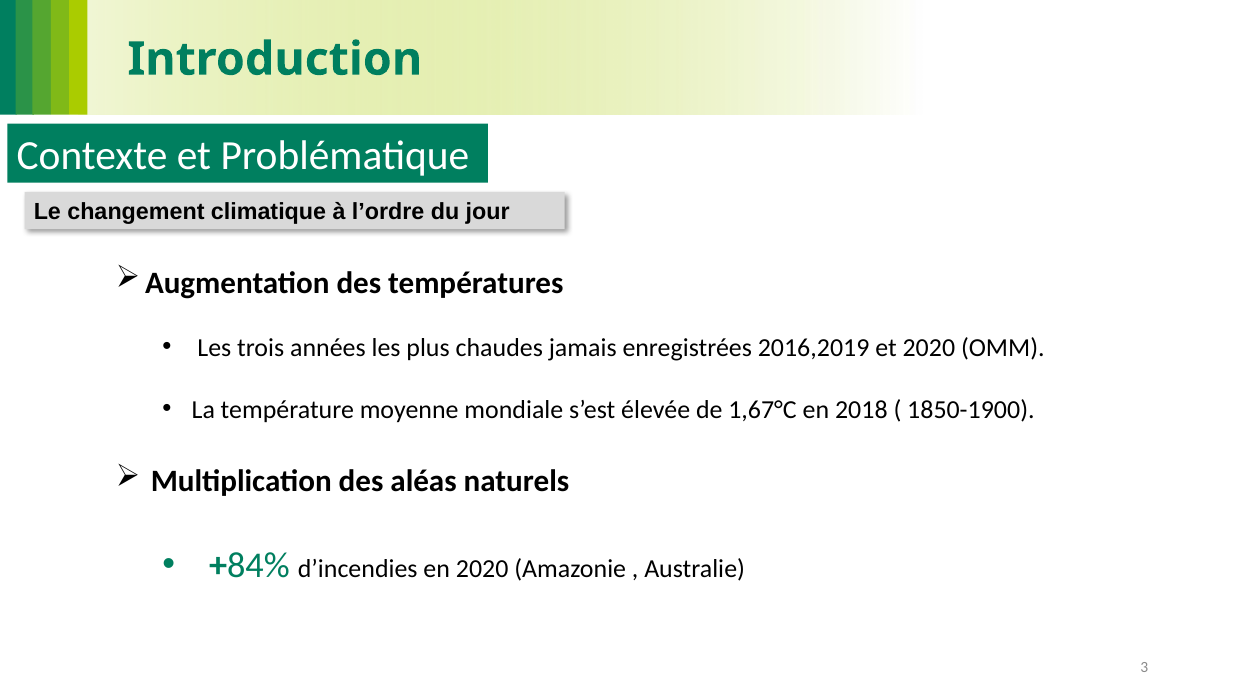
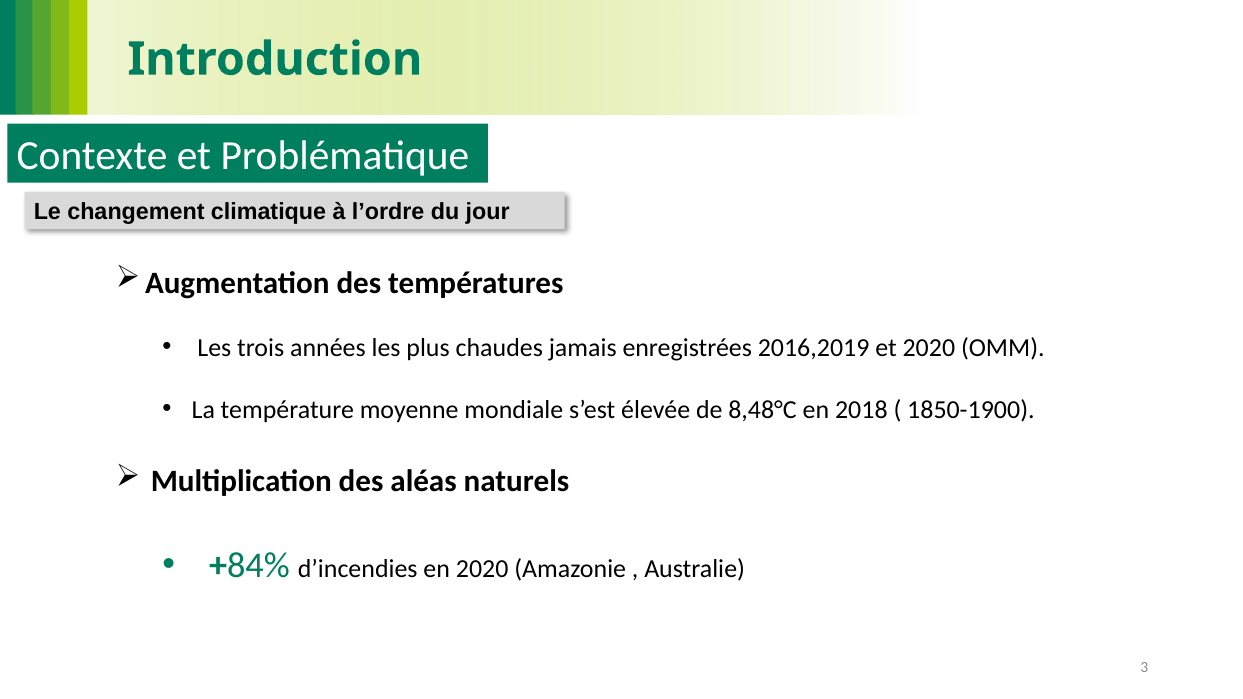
1,67°C: 1,67°C -> 8,48°C (763, 410)
